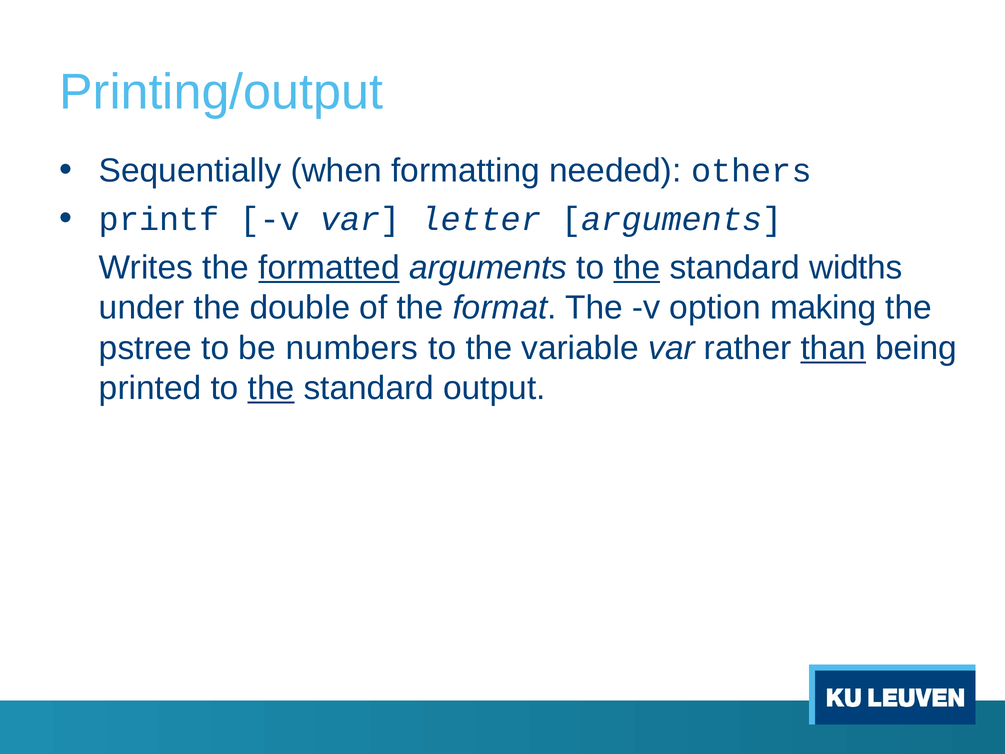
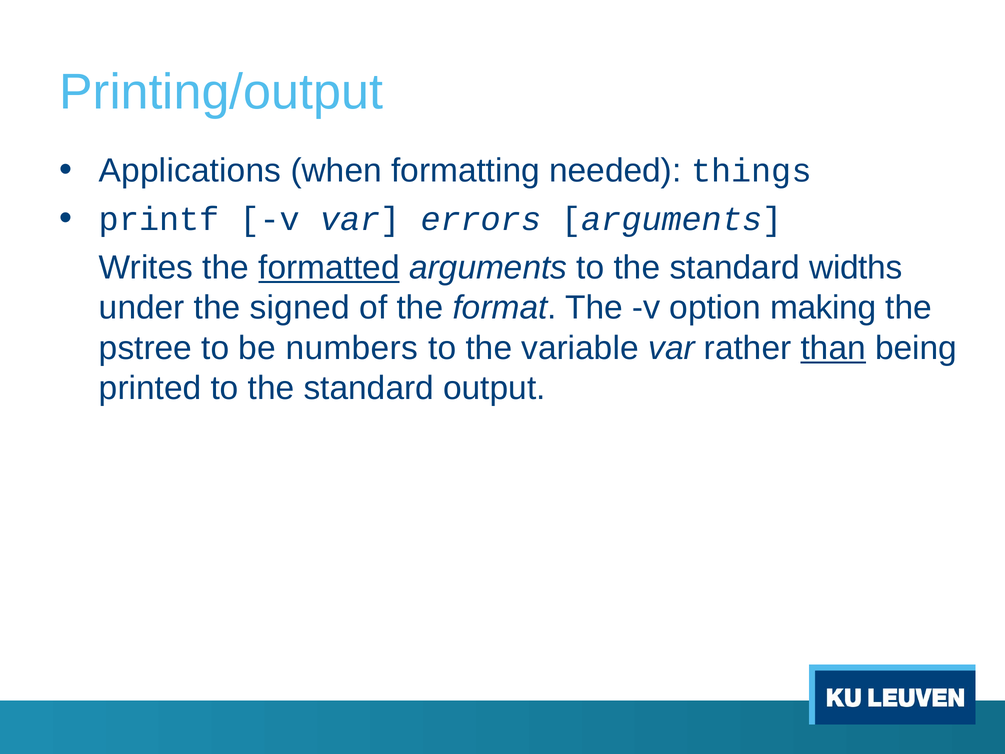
Sequentially: Sequentially -> Applications (190, 171)
others: others -> things (751, 171)
letter: letter -> errors (481, 219)
the underline: present -> none (637, 267)
double: double -> signed (300, 308)
the underline: present -> none (271, 388)
